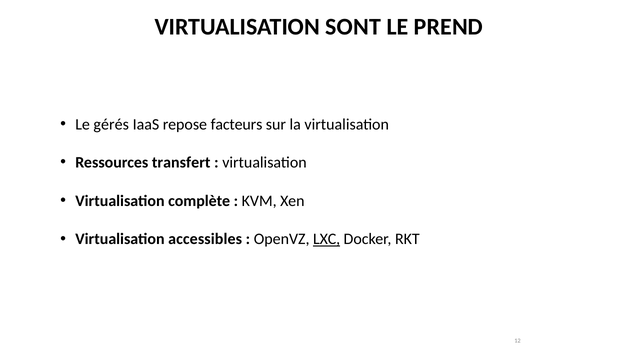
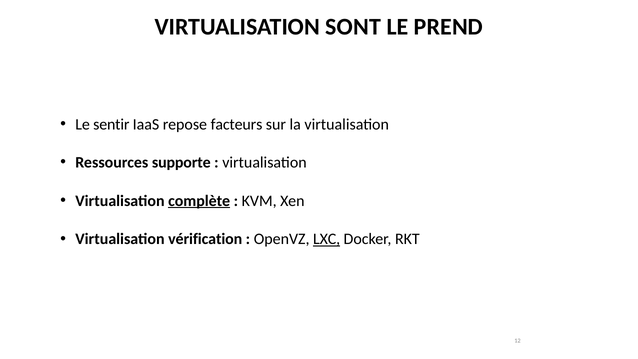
gérés: gérés -> sentir (111, 124)
transfert: transfert -> supporte (181, 162)
complète underline: none -> present (199, 201)
accessibles: accessibles -> vérification (205, 239)
